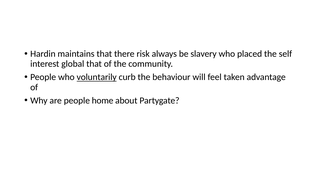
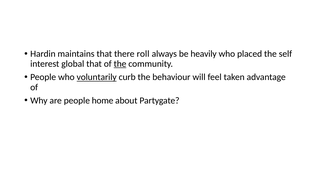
risk: risk -> roll (143, 54)
slavery: slavery -> heavily (204, 54)
the underline: none -> present (120, 64)
